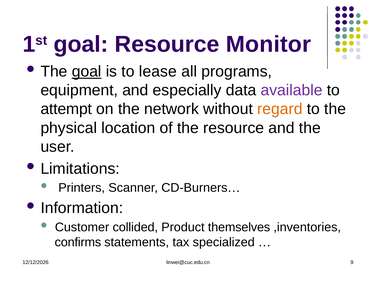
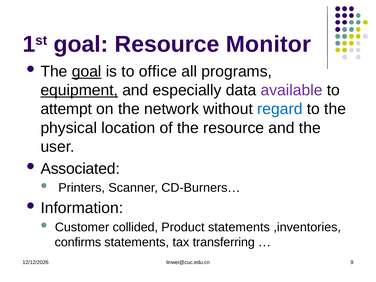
lease: lease -> office (158, 71)
equipment underline: none -> present (79, 90)
regard colour: orange -> blue (280, 109)
Limitations: Limitations -> Associated (80, 169)
Product themselves: themselves -> statements (239, 227)
specialized: specialized -> transferring (224, 242)
